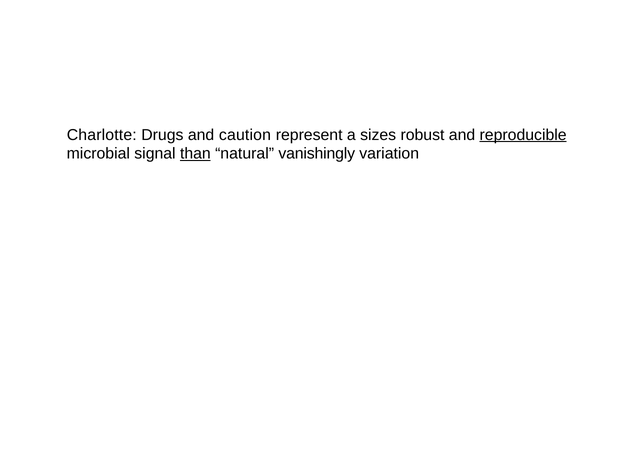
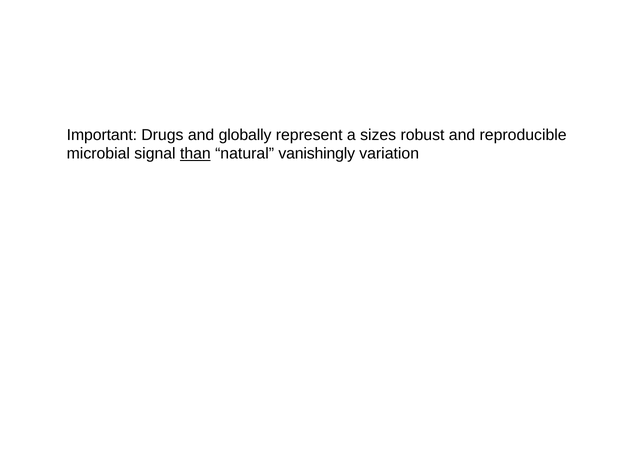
Charlotte: Charlotte -> Important (102, 135)
caution: caution -> globally (245, 135)
reproducible underline: present -> none (523, 135)
